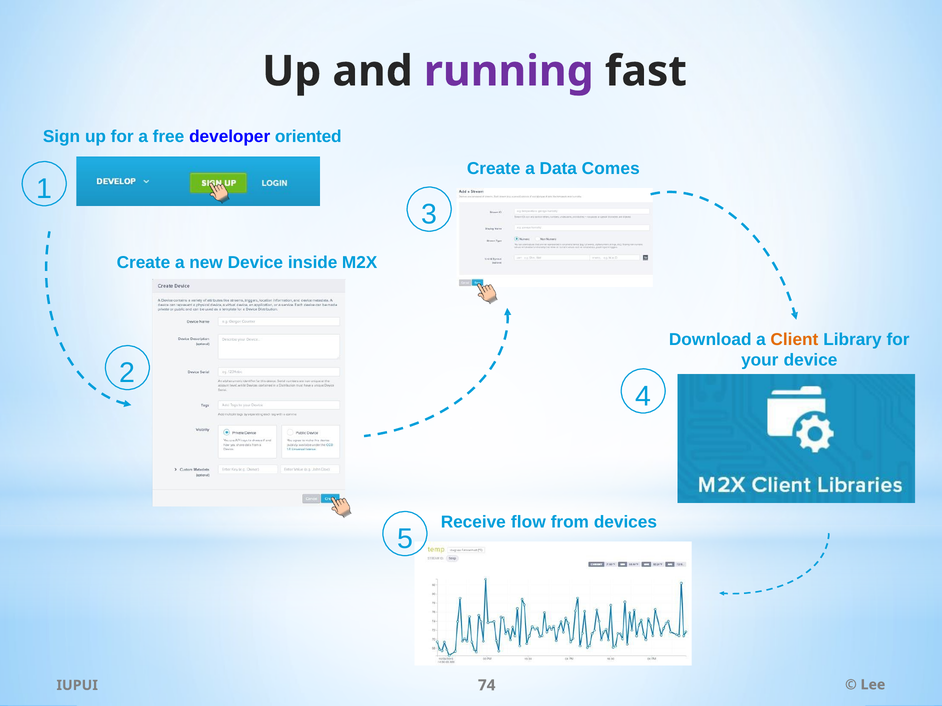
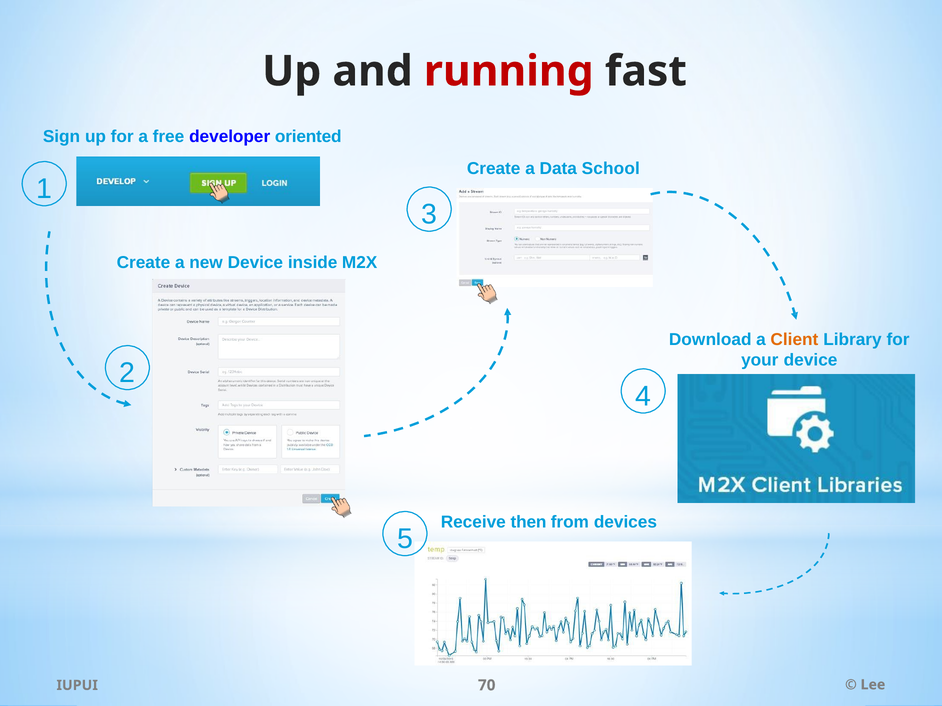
running colour: purple -> red (509, 71)
Comes: Comes -> School (611, 169)
flow: flow -> then (529, 522)
74: 74 -> 70 (487, 686)
